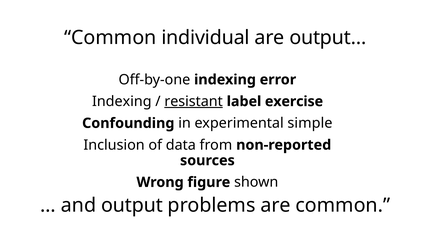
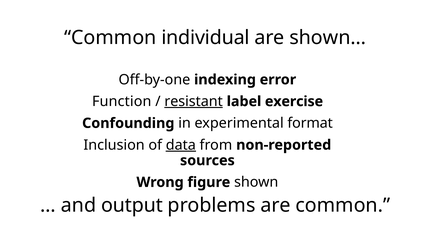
output…: output… -> shown… (328, 38)
Indexing: Indexing -> Function (122, 101)
simple: simple -> format (310, 123)
data underline: none -> present (181, 145)
